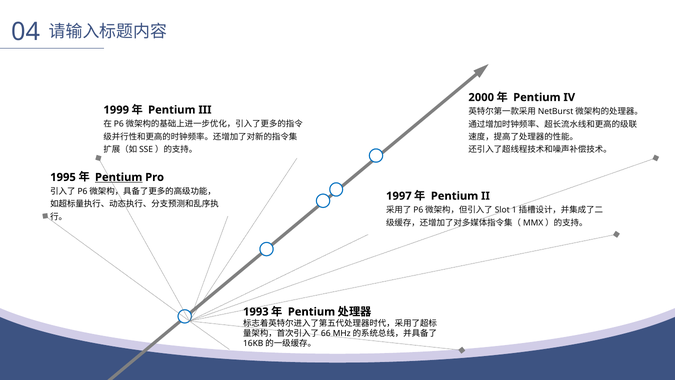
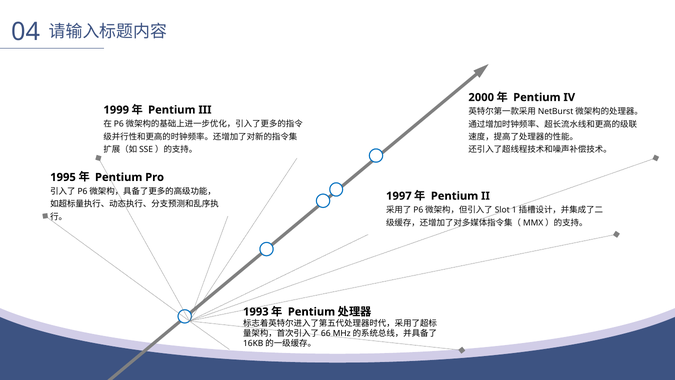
Pentium underline: present -> none (119, 177)
